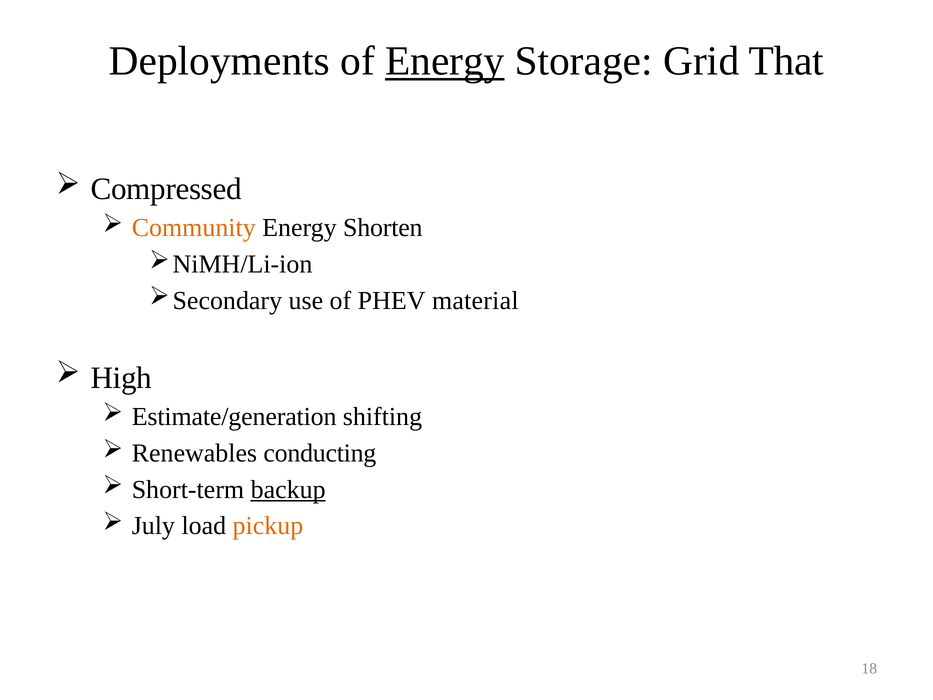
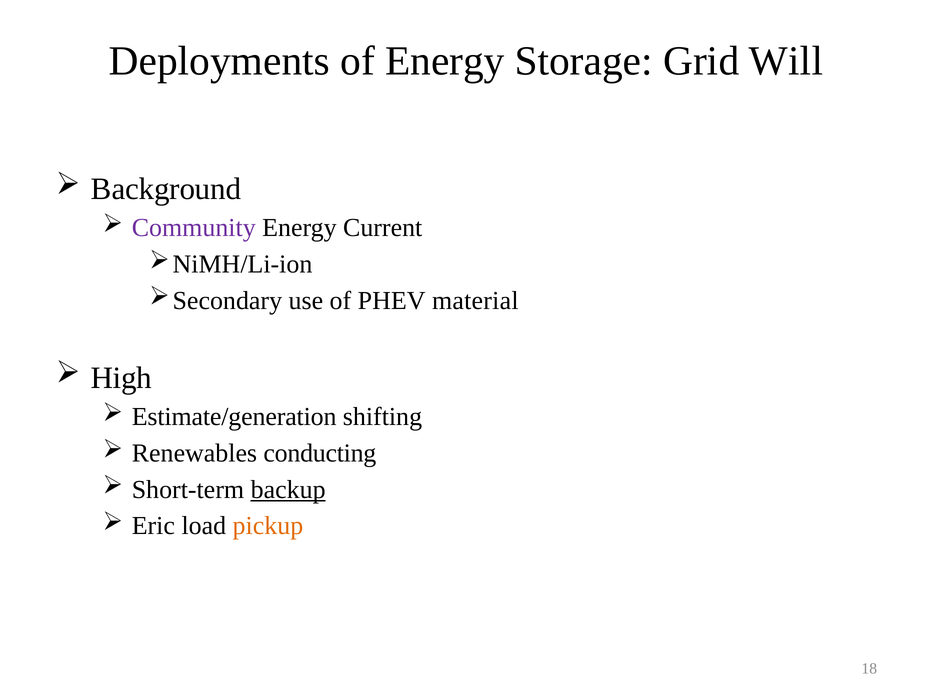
Energy underline: present -> none (445, 61)
That: That -> Will (786, 61)
Compressed: Compressed -> Background (166, 189)
Community colour: orange -> purple (194, 228)
Shorten: Shorten -> Current (383, 228)
July: July -> Eric (153, 526)
